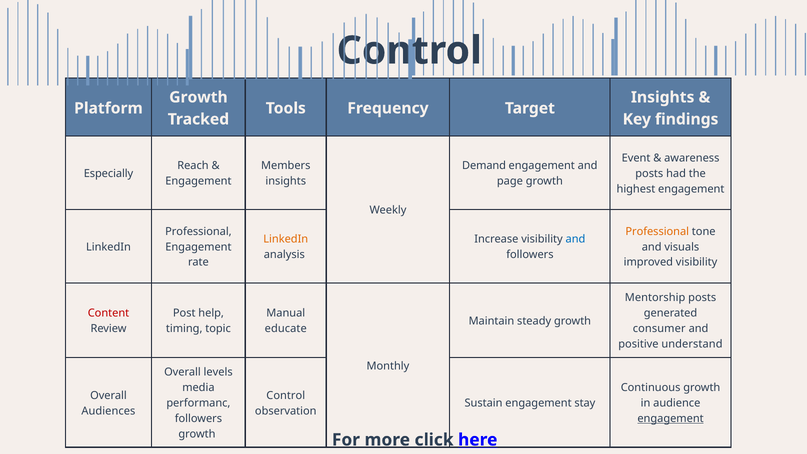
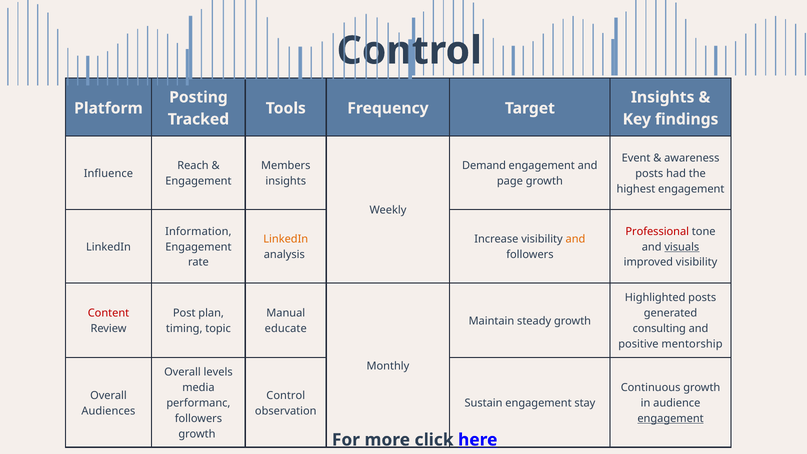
Growth: Growth -> Posting (198, 97)
Especially: Especially -> Influence (108, 173)
Professional: Professional -> Information (198, 231)
Professional colour: orange -> red (657, 231)
and colour: blue -> orange (576, 239)
visuals underline: none -> present (682, 247)
Mentorship: Mentorship -> Highlighted (655, 298)
help: help -> plan (211, 313)
consumer: consumer -> consulting (659, 329)
understand: understand -> mentorship (692, 344)
